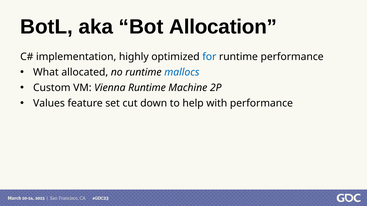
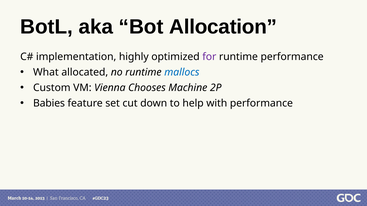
for colour: blue -> purple (209, 57)
Vienna Runtime: Runtime -> Chooses (147, 88)
Values: Values -> Babies (49, 104)
